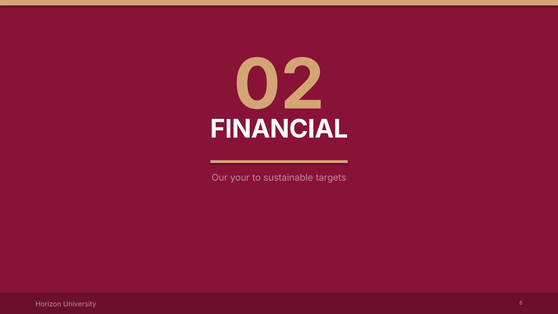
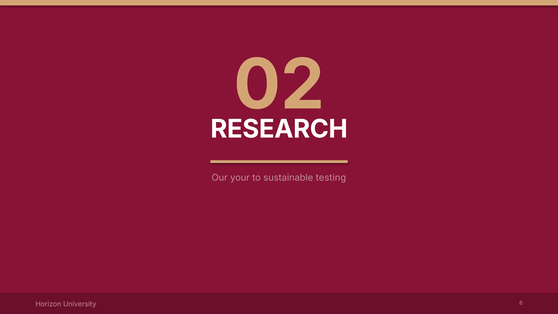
FINANCIAL: FINANCIAL -> RESEARCH (279, 129)
targets: targets -> testing (331, 178)
